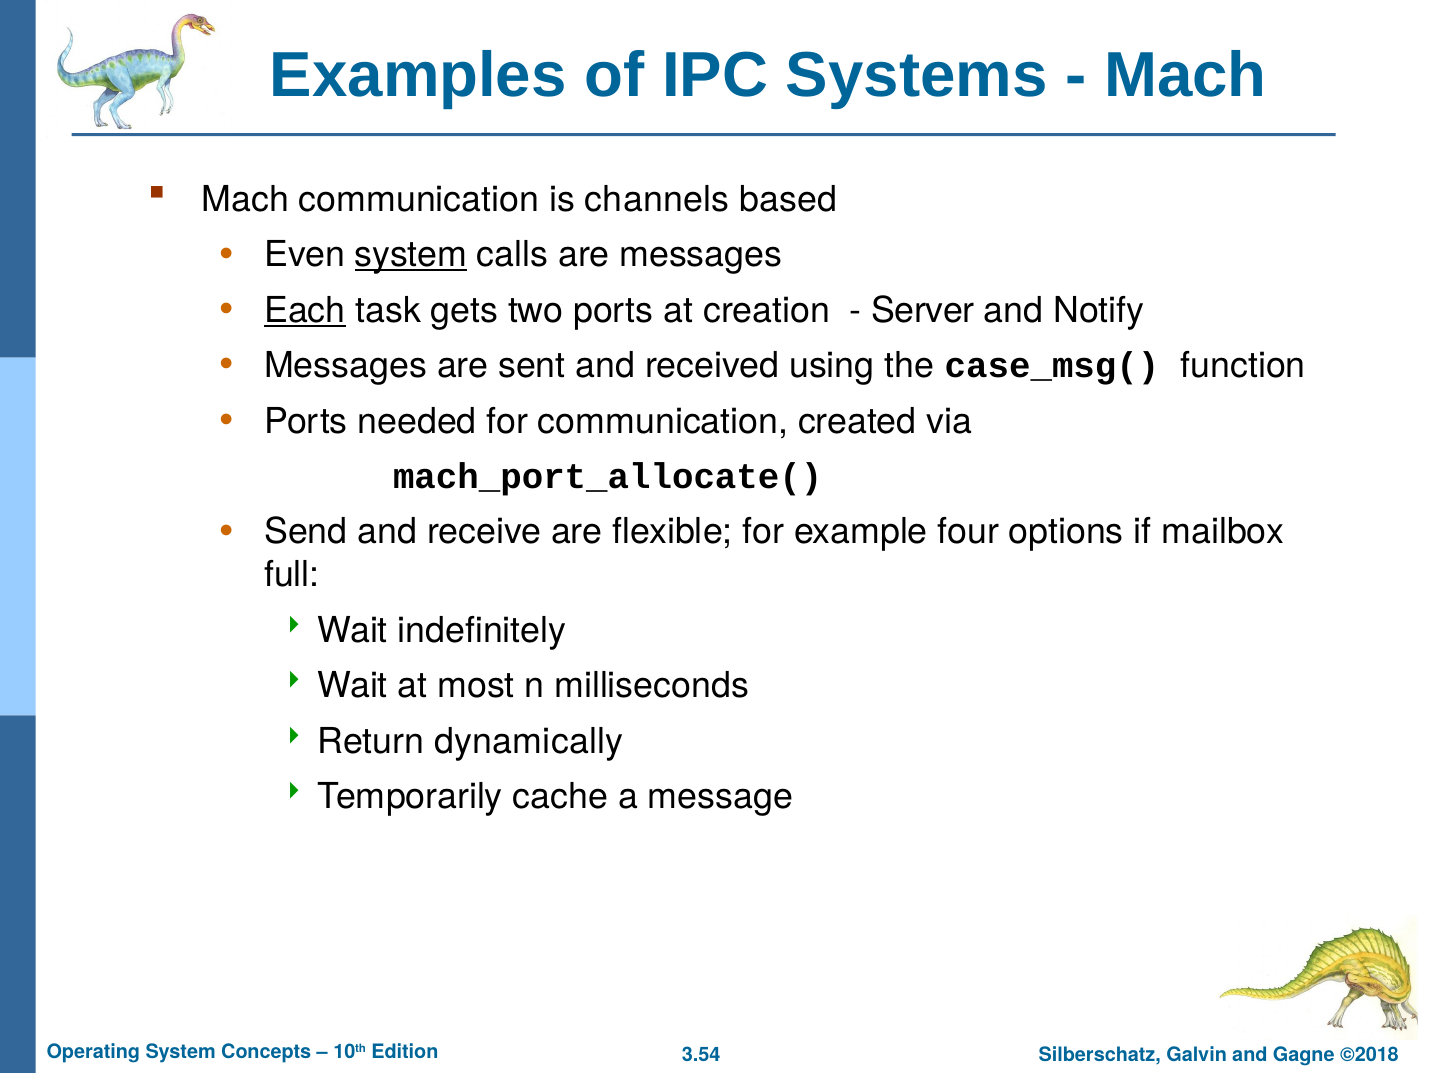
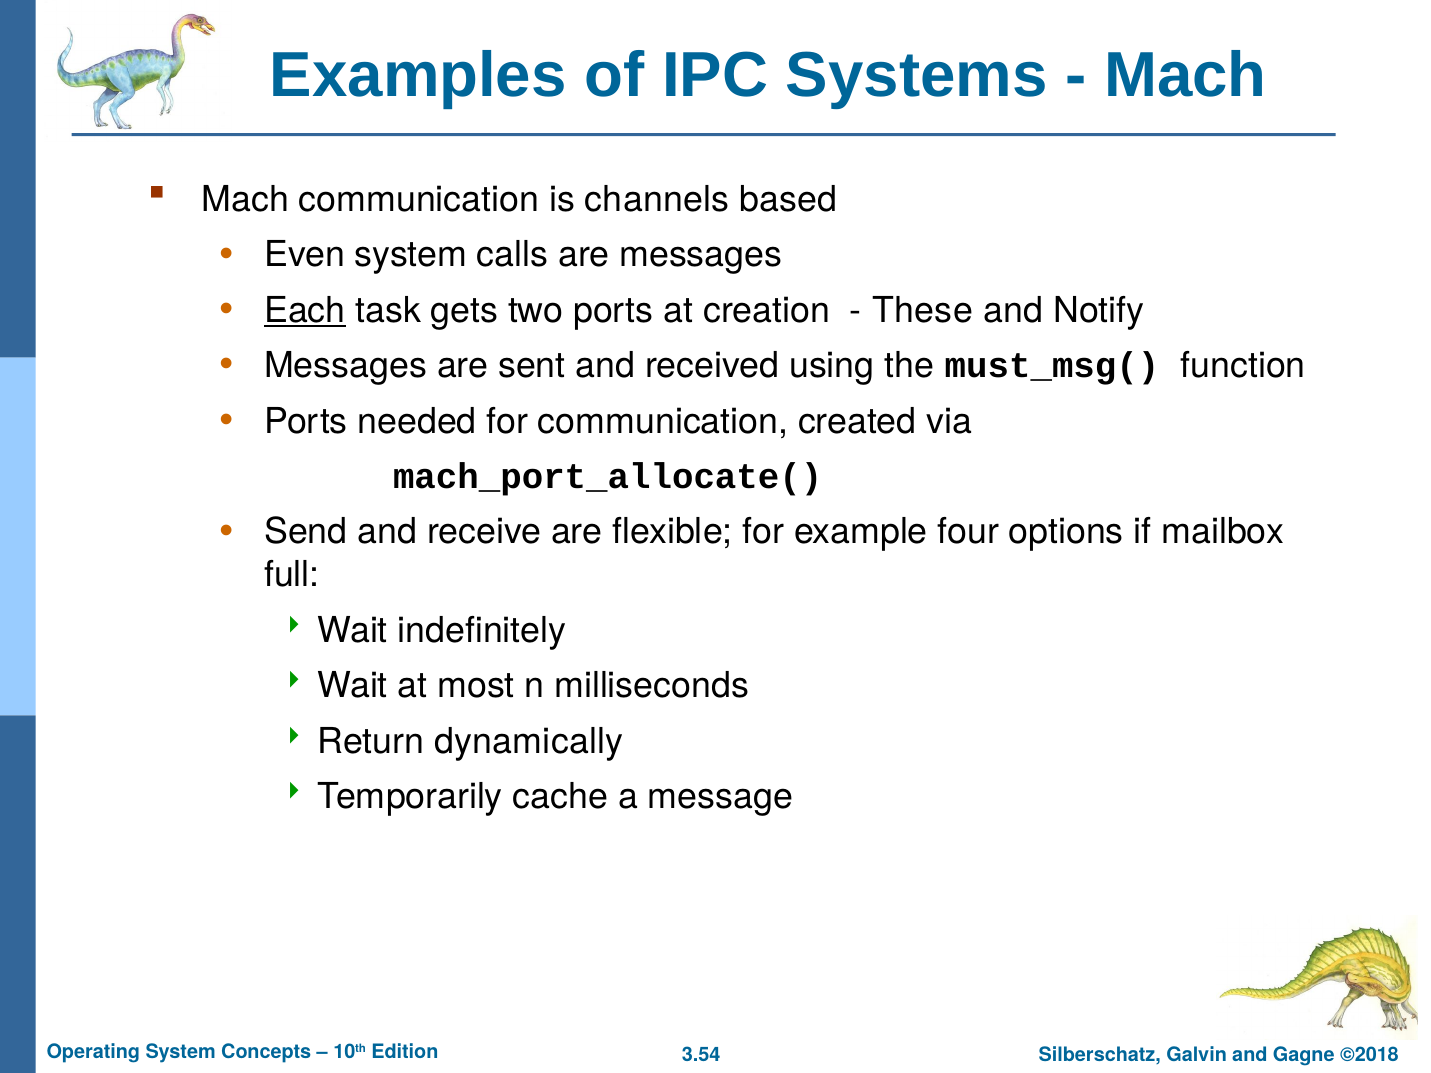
system underline: present -> none (411, 255)
Server: Server -> These (923, 310)
case_msg(: case_msg( -> must_msg( (1052, 366)
